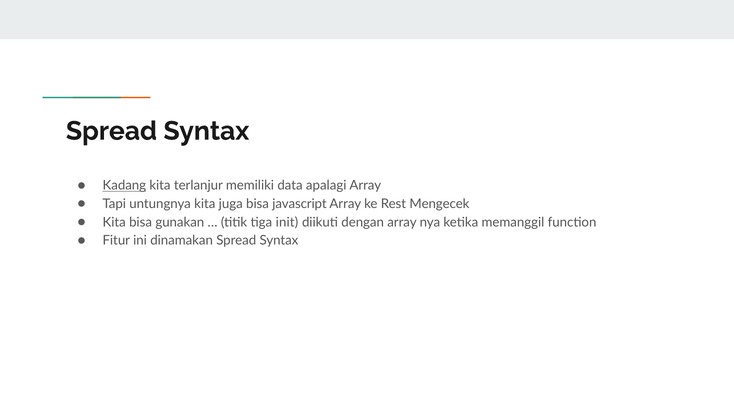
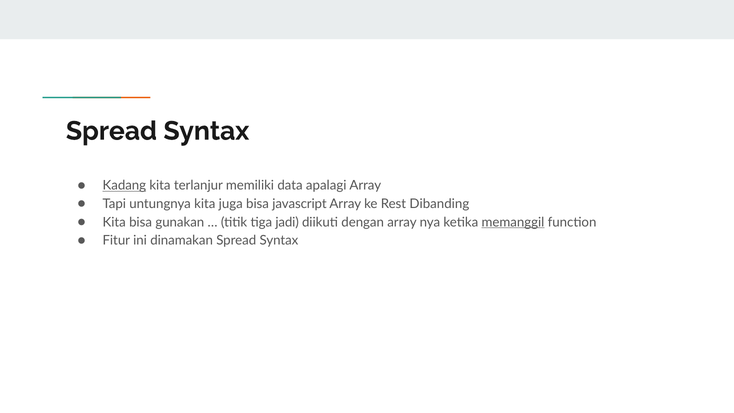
Mengecek: Mengecek -> Dibanding (439, 204)
init: init -> jadi (287, 222)
memanggil underline: none -> present (513, 222)
